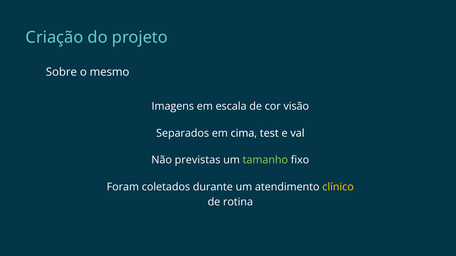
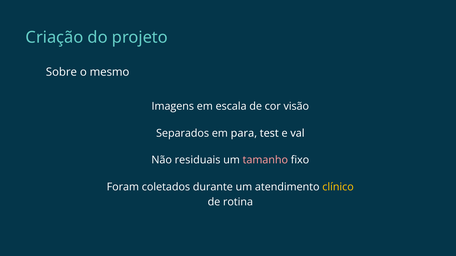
cima: cima -> para (242, 133)
previstas: previstas -> residuais (198, 160)
tamanho colour: light green -> pink (265, 160)
